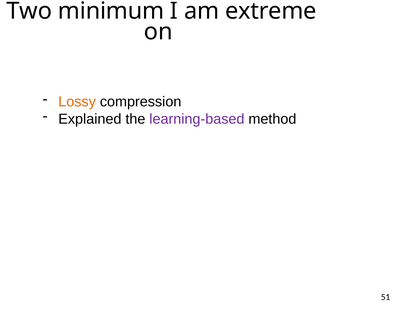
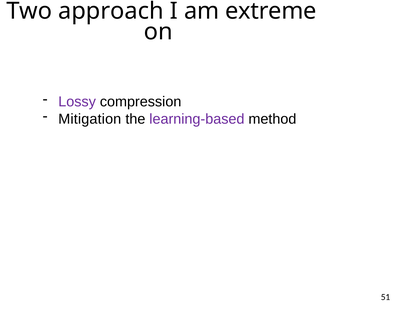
minimum: minimum -> approach (111, 11)
Lossy colour: orange -> purple (77, 102)
Explained: Explained -> Mitigation (90, 119)
